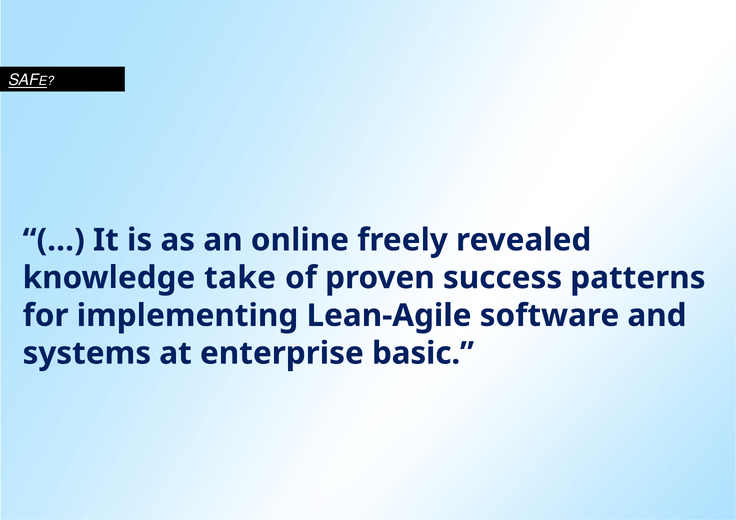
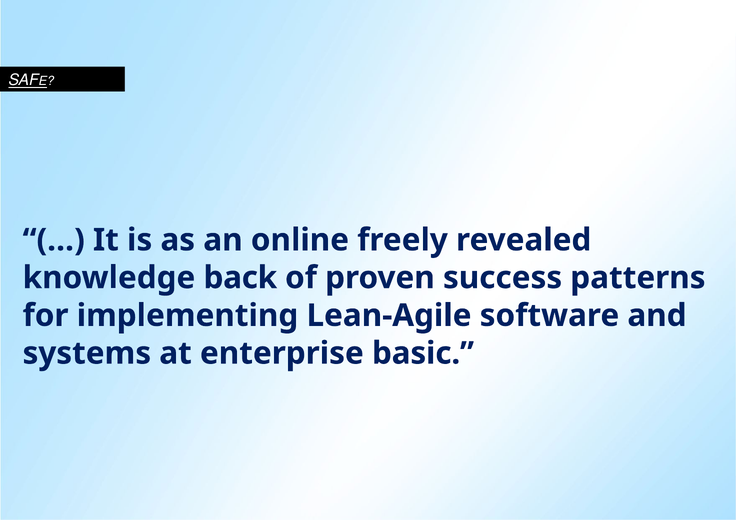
take: take -> back (240, 278)
